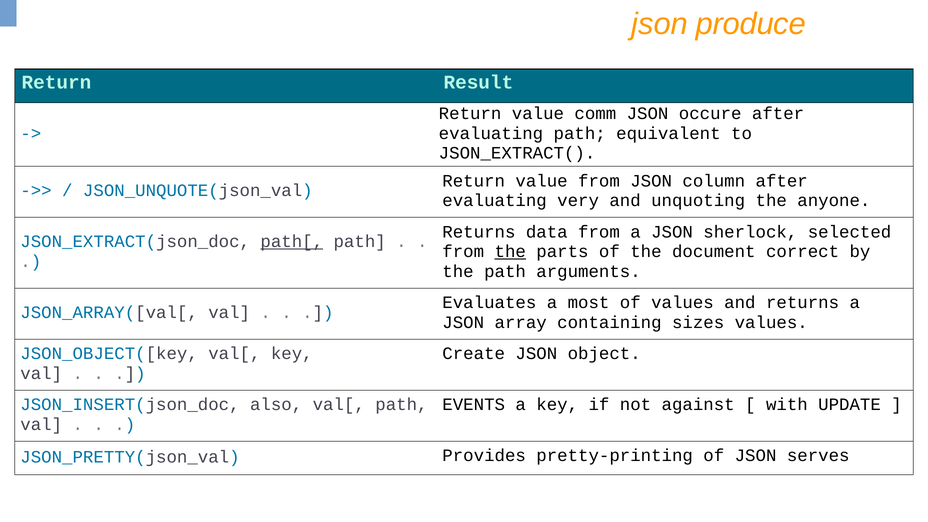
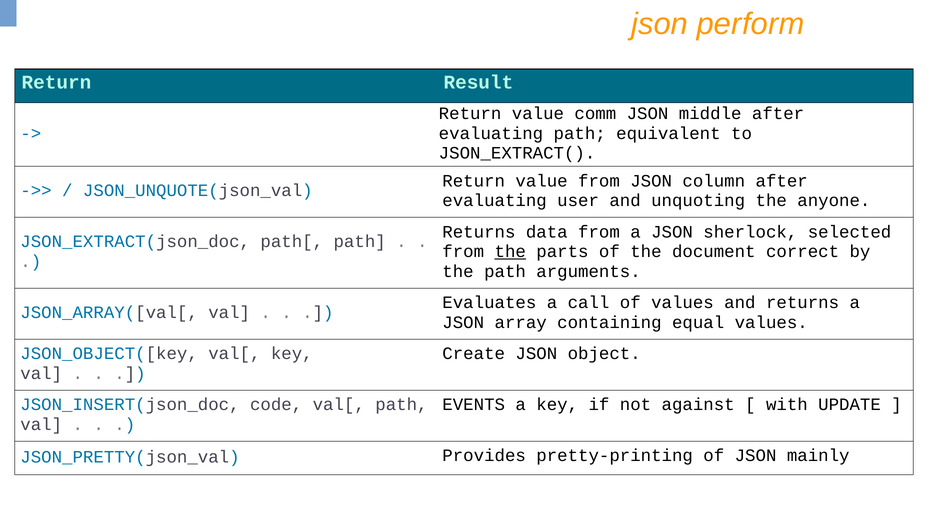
produce: produce -> perform (751, 24)
occure: occure -> middle (710, 114)
very: very -> user (578, 201)
path[ underline: present -> none (292, 242)
most: most -> call (589, 303)
sizes: sizes -> equal (698, 322)
also: also -> code (276, 405)
serves: serves -> mainly (818, 456)
